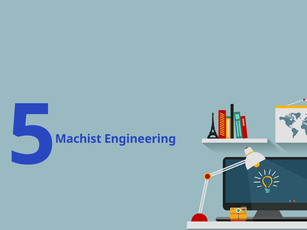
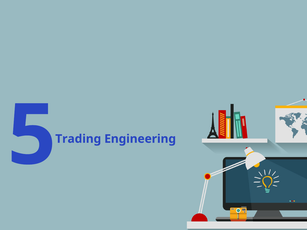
Machist: Machist -> Trading (78, 139)
